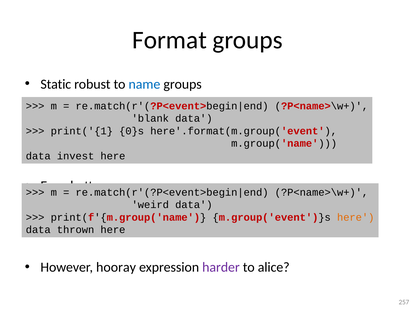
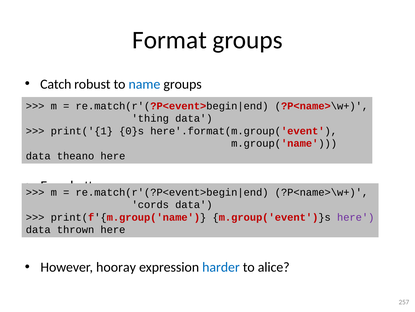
Static: Static -> Catch (56, 84)
blank: blank -> thing (150, 118)
invest: invest -> theano (76, 156)
weird: weird -> cords (150, 204)
here colour: orange -> purple (356, 217)
harder colour: purple -> blue (221, 267)
